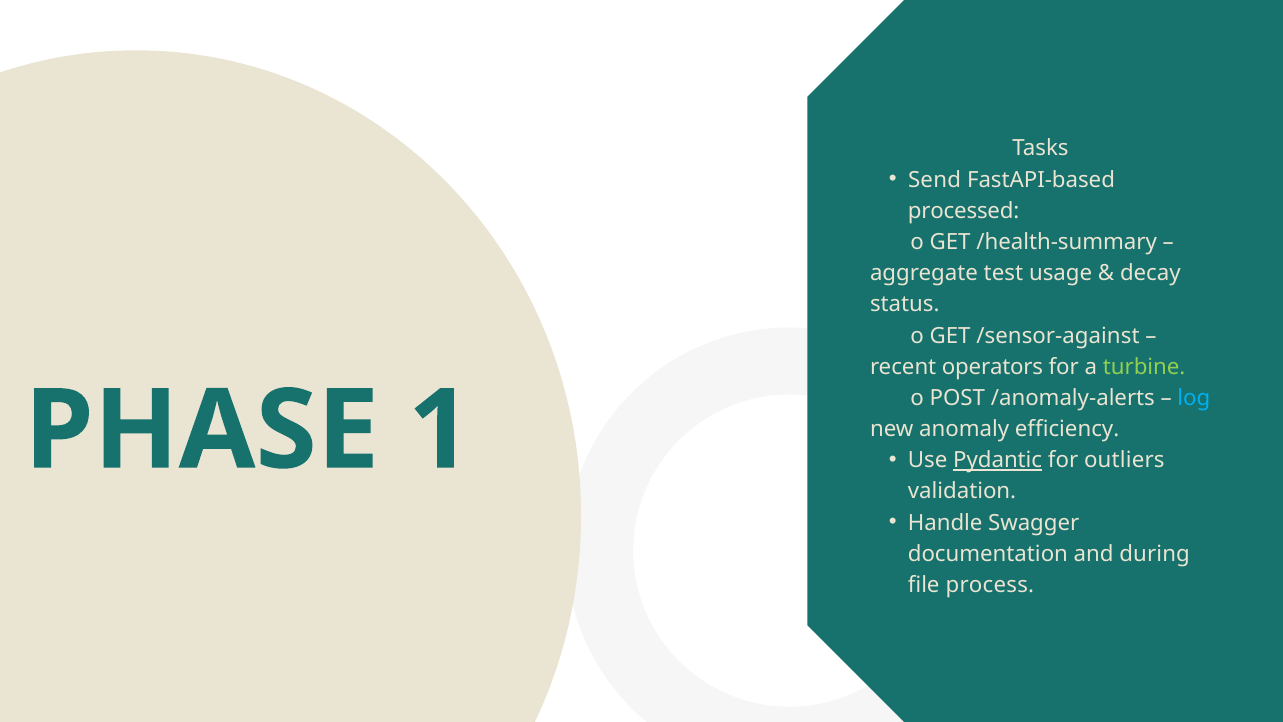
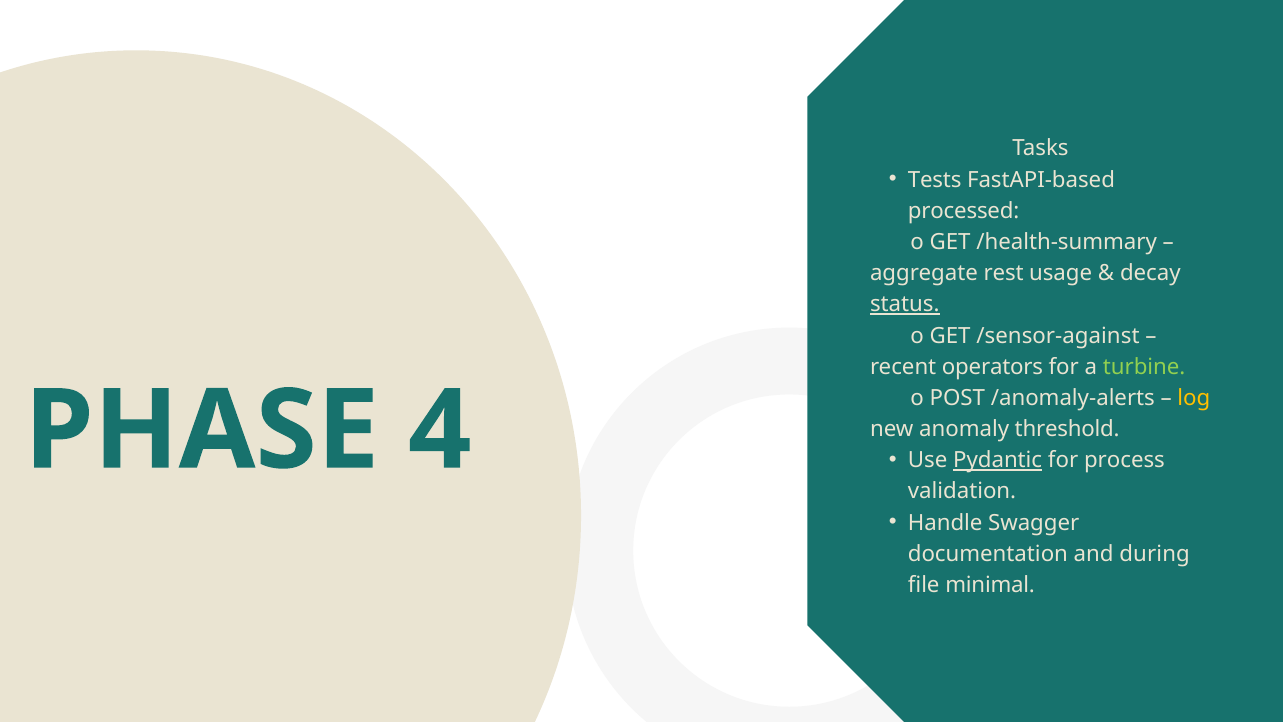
Send: Send -> Tests (935, 180)
test: test -> rest (1004, 273)
status underline: none -> present (905, 304)
log colour: light blue -> yellow (1194, 398)
1: 1 -> 4 (440, 431)
efficiency: efficiency -> threshold (1067, 429)
outliers: outliers -> process (1124, 460)
process: process -> minimal (990, 585)
